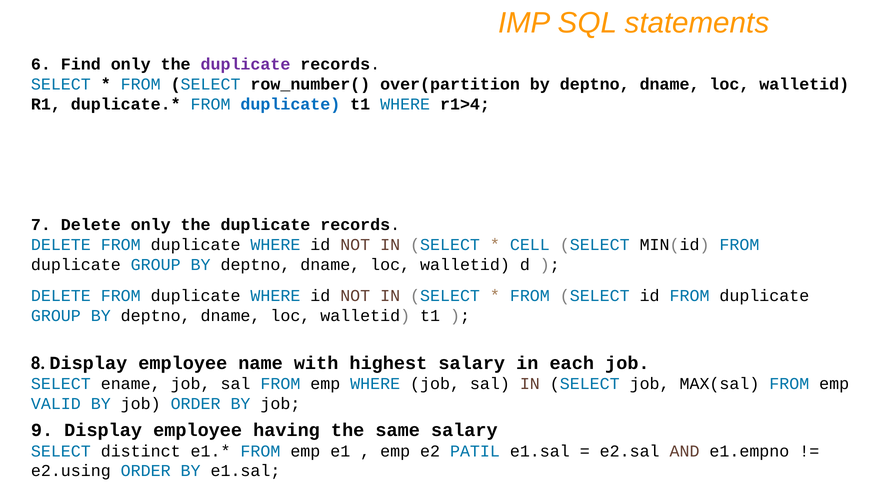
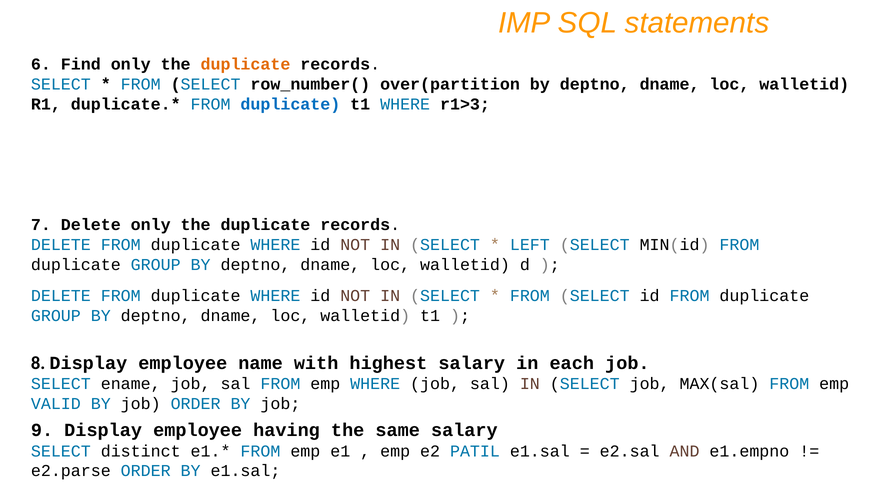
duplicate colour: purple -> orange (245, 64)
r1>4: r1>4 -> r1>3 (465, 104)
CELL: CELL -> LEFT (530, 245)
e2.using: e2.using -> e2.parse (71, 471)
